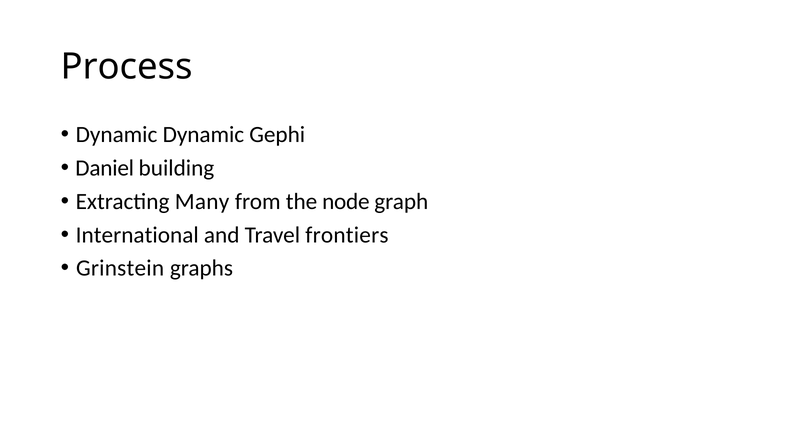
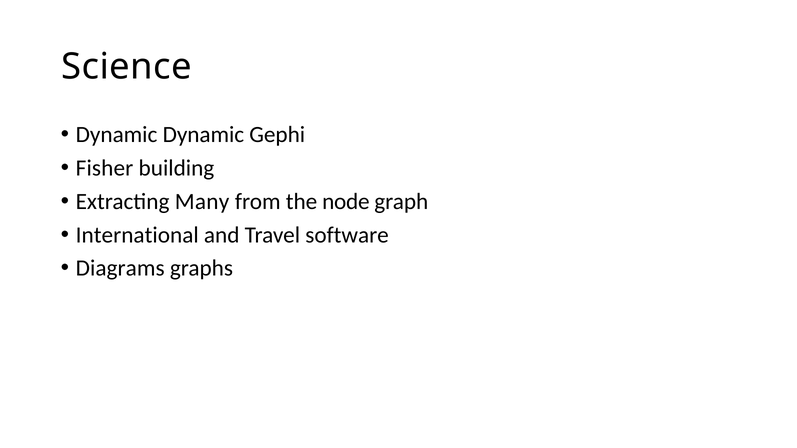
Process: Process -> Science (126, 67)
Daniel: Daniel -> Fisher (105, 168)
frontiers: frontiers -> software (347, 235)
Grinstein: Grinstein -> Diagrams (120, 268)
